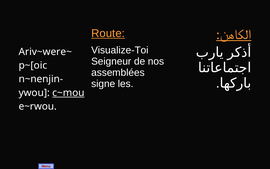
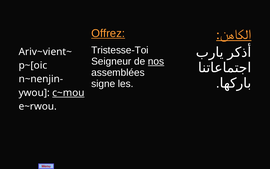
Route: Route -> Offrez (108, 33)
Visualize-Toi: Visualize-Toi -> Tristesse-Toi (120, 50)
Ariv~were~: Ariv~were~ -> Ariv~vient~ (45, 52)
nos underline: none -> present (156, 61)
